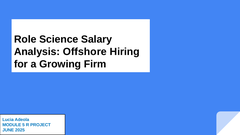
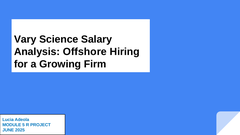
Role: Role -> Vary (25, 39)
